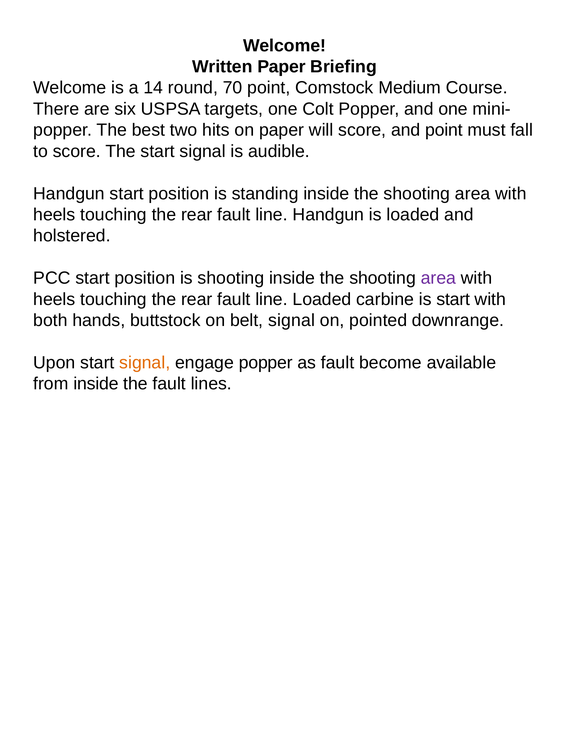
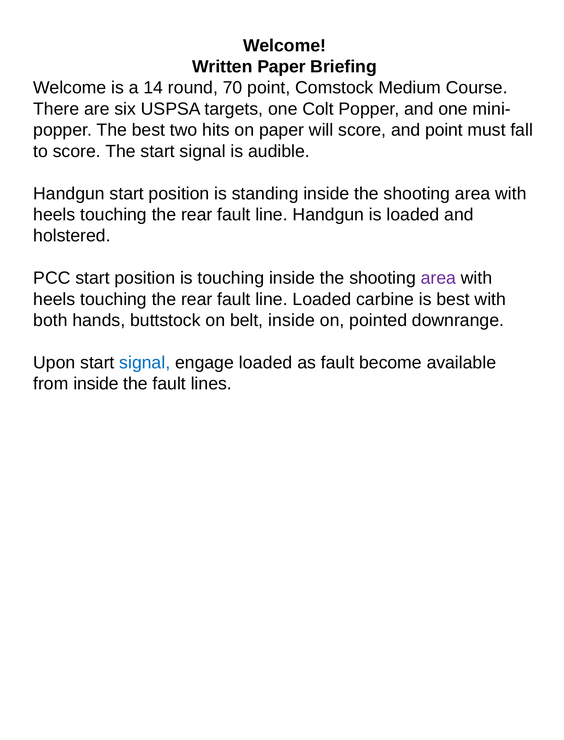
is shooting: shooting -> touching (231, 278)
is start: start -> best (453, 299)
belt signal: signal -> inside (292, 321)
signal colour: orange -> blue (145, 363)
engage popper: popper -> loaded (266, 363)
